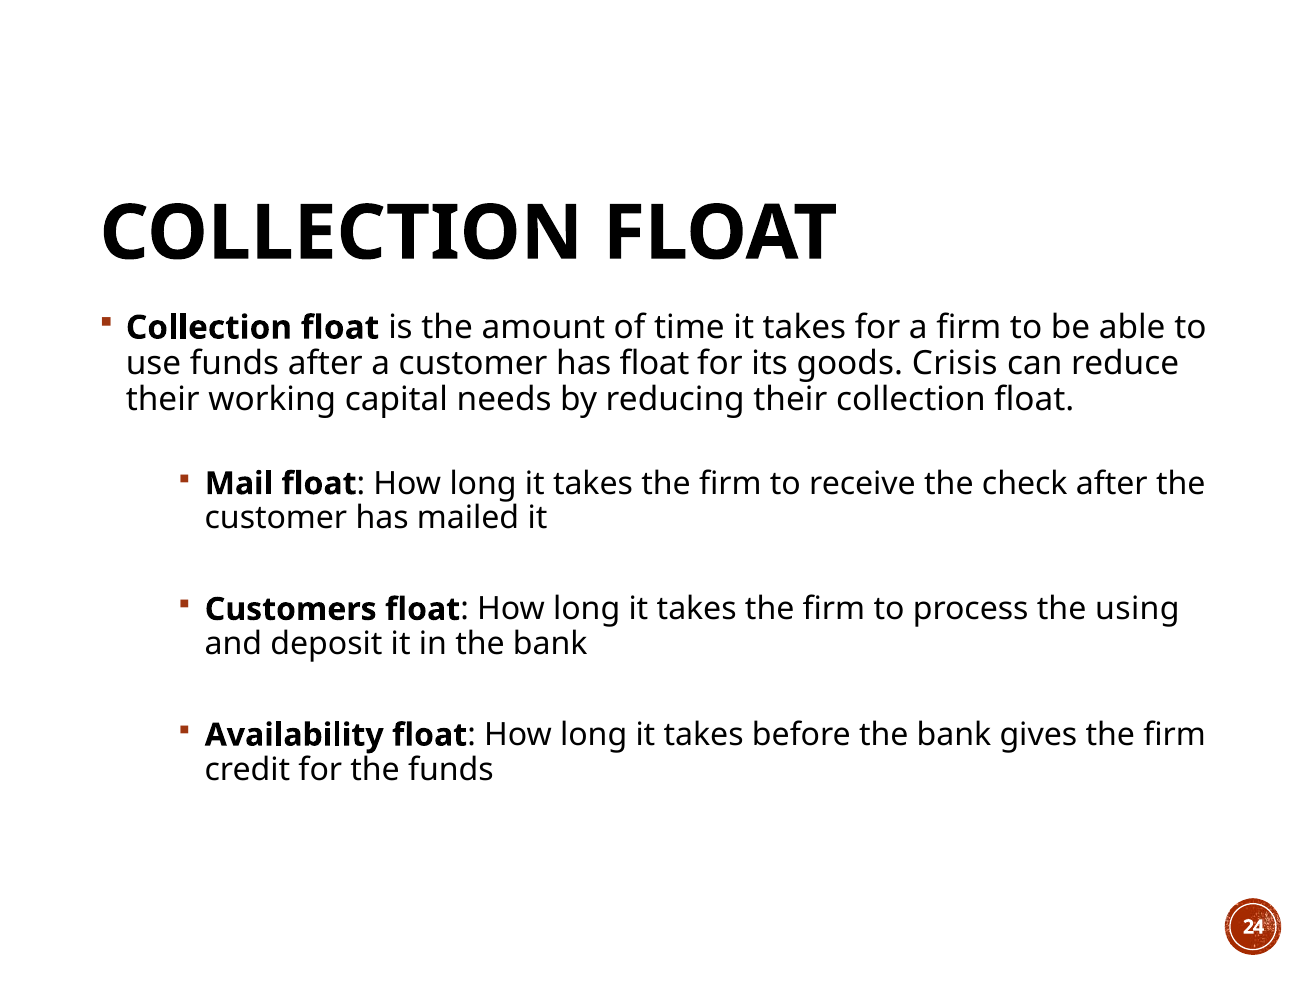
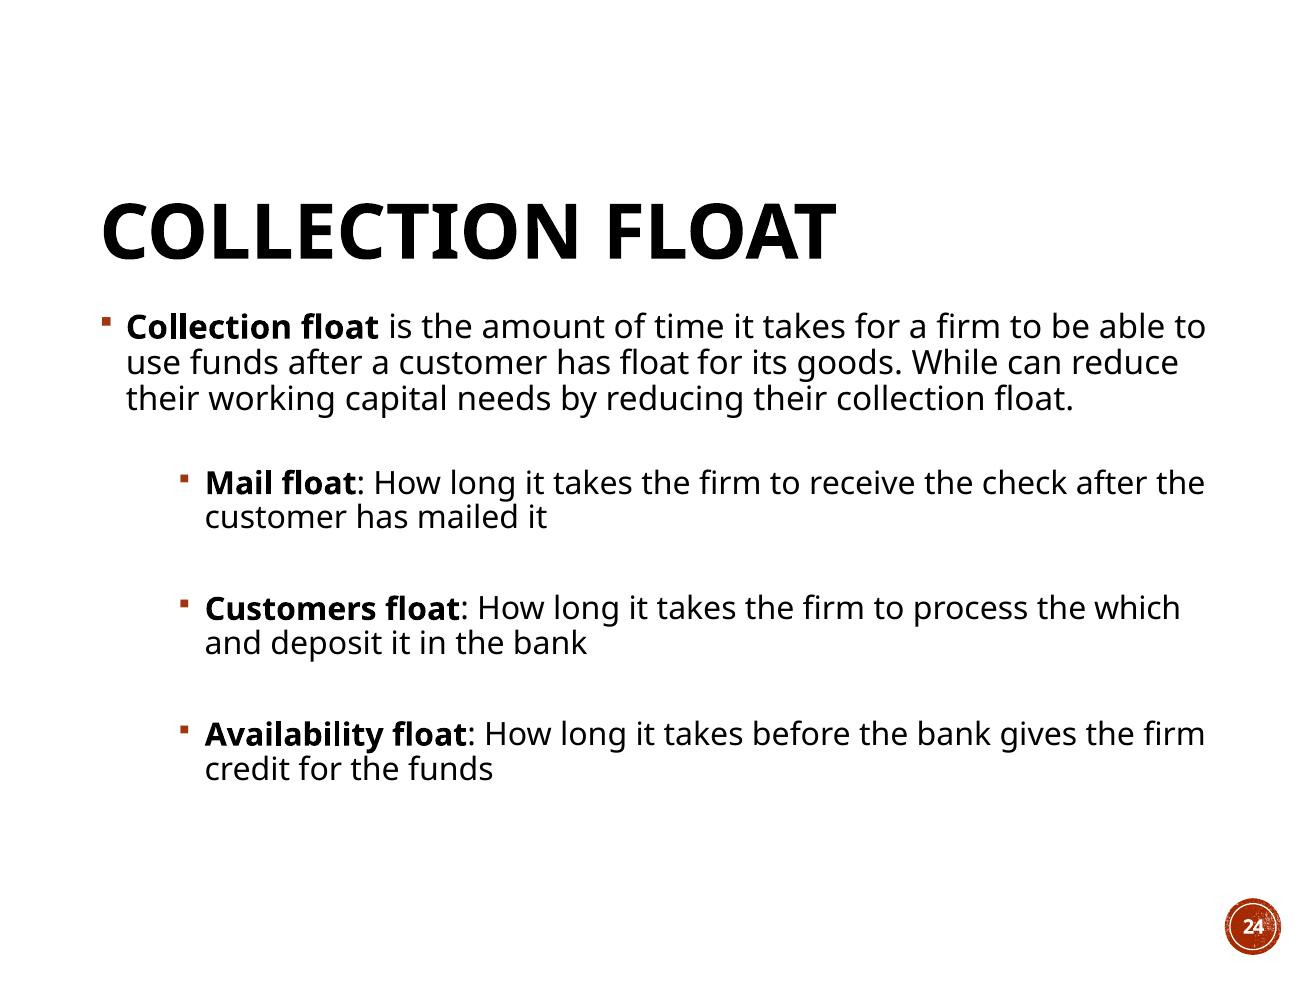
Crisis: Crisis -> While (955, 364)
using: using -> which (1138, 610)
